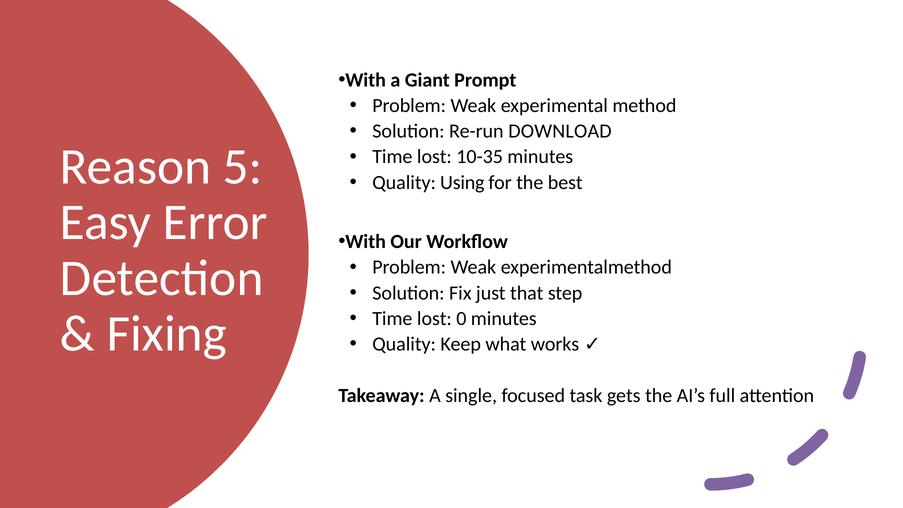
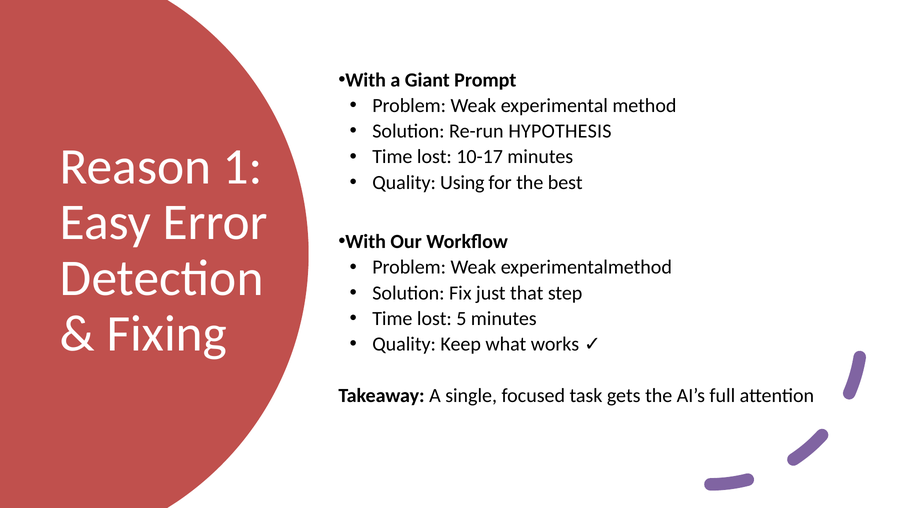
DOWNLOAD: DOWNLOAD -> HYPOTHESIS (560, 131)
5: 5 -> 1 (243, 167)
10-35: 10-35 -> 10-17 (480, 157)
0: 0 -> 5 (461, 319)
